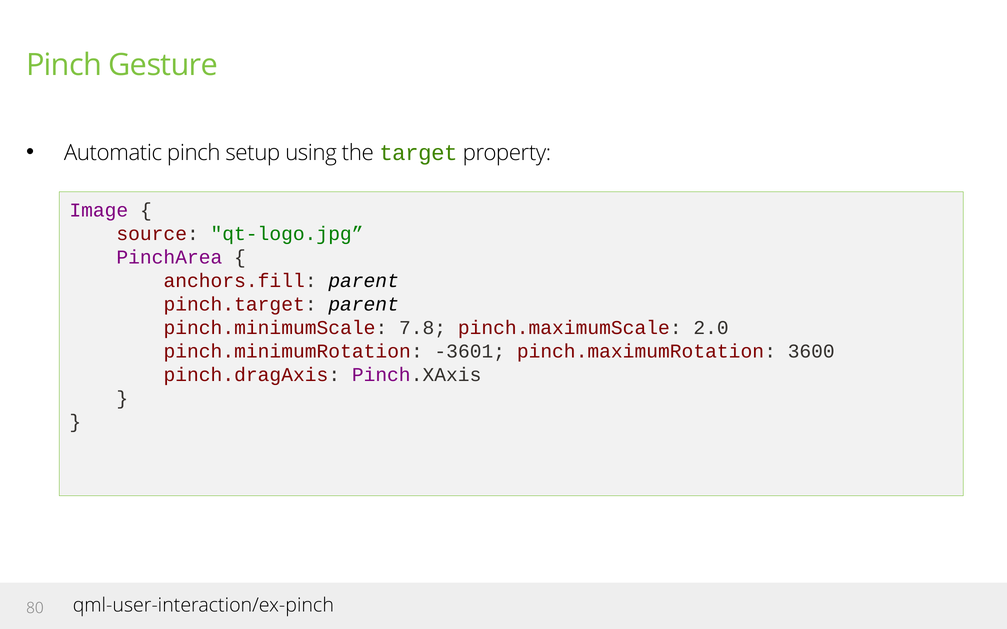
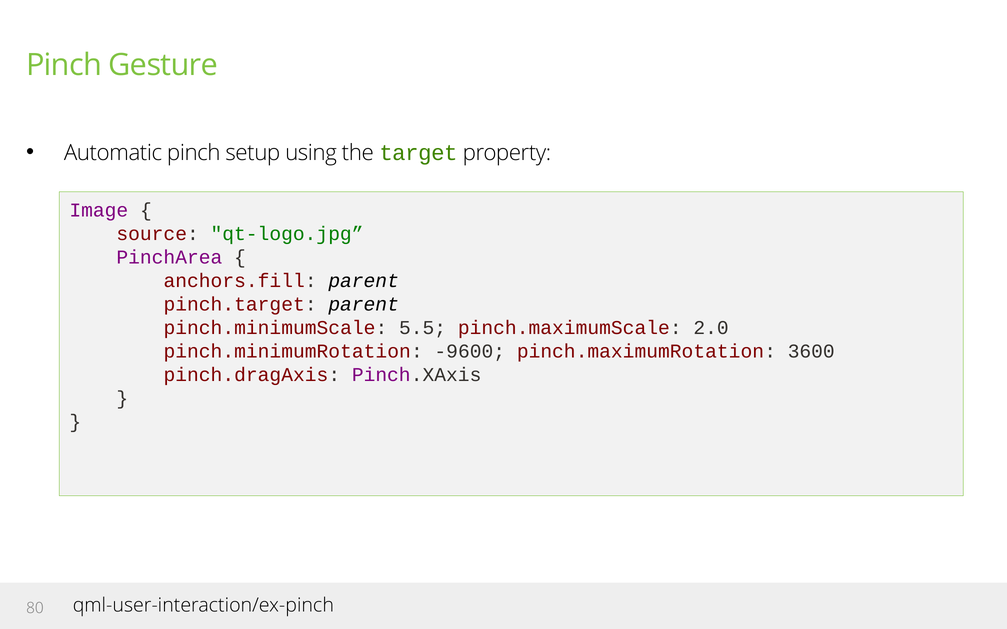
7.8: 7.8 -> 5.5 (423, 328)
-3601: -3601 -> -9600 (470, 352)
